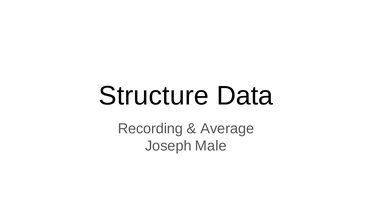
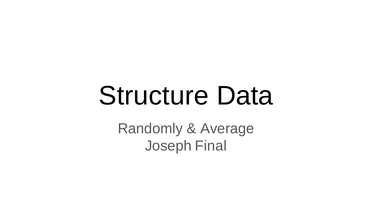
Recording: Recording -> Randomly (150, 129)
Male: Male -> Final (211, 146)
